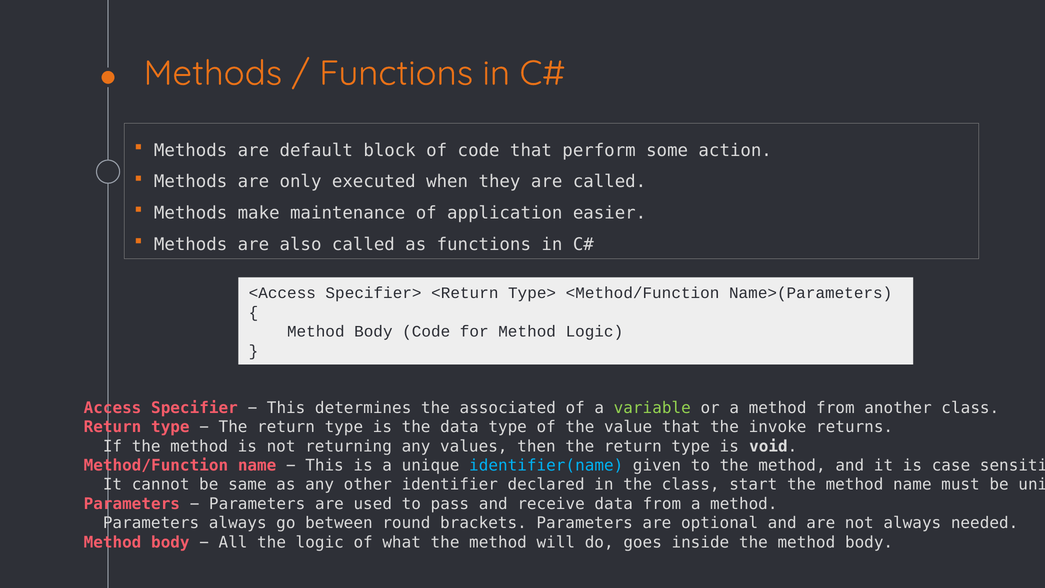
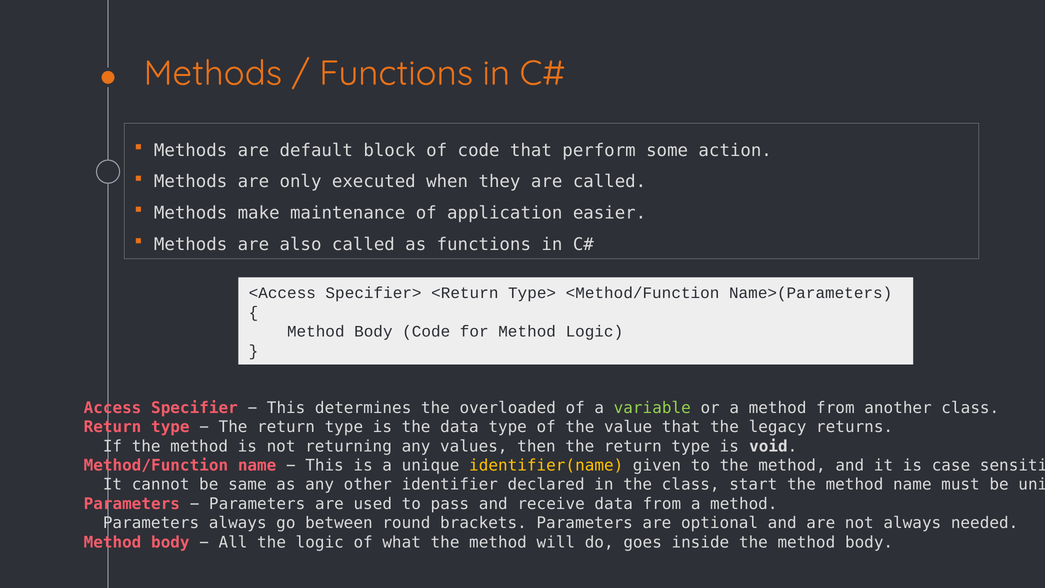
associated: associated -> overloaded (508, 408)
invoke: invoke -> legacy (778, 427)
identifier(name colour: light blue -> yellow (546, 465)
